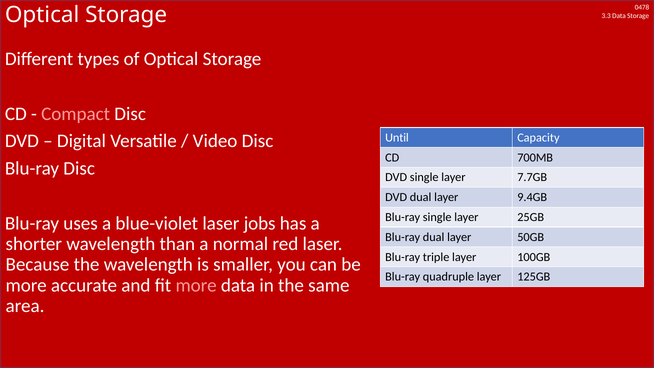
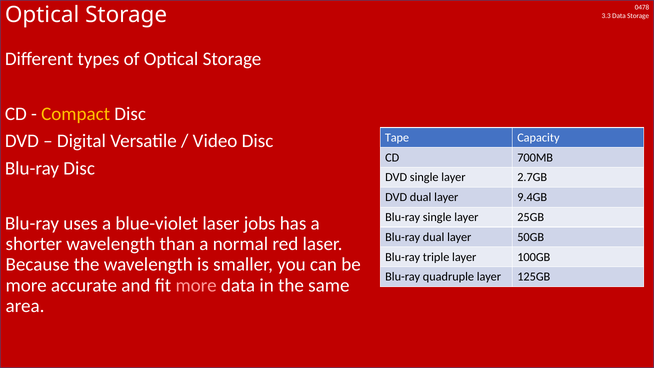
Compact colour: pink -> yellow (76, 114)
Until: Until -> Tape (397, 138)
7.7GB: 7.7GB -> 2.7GB (532, 177)
